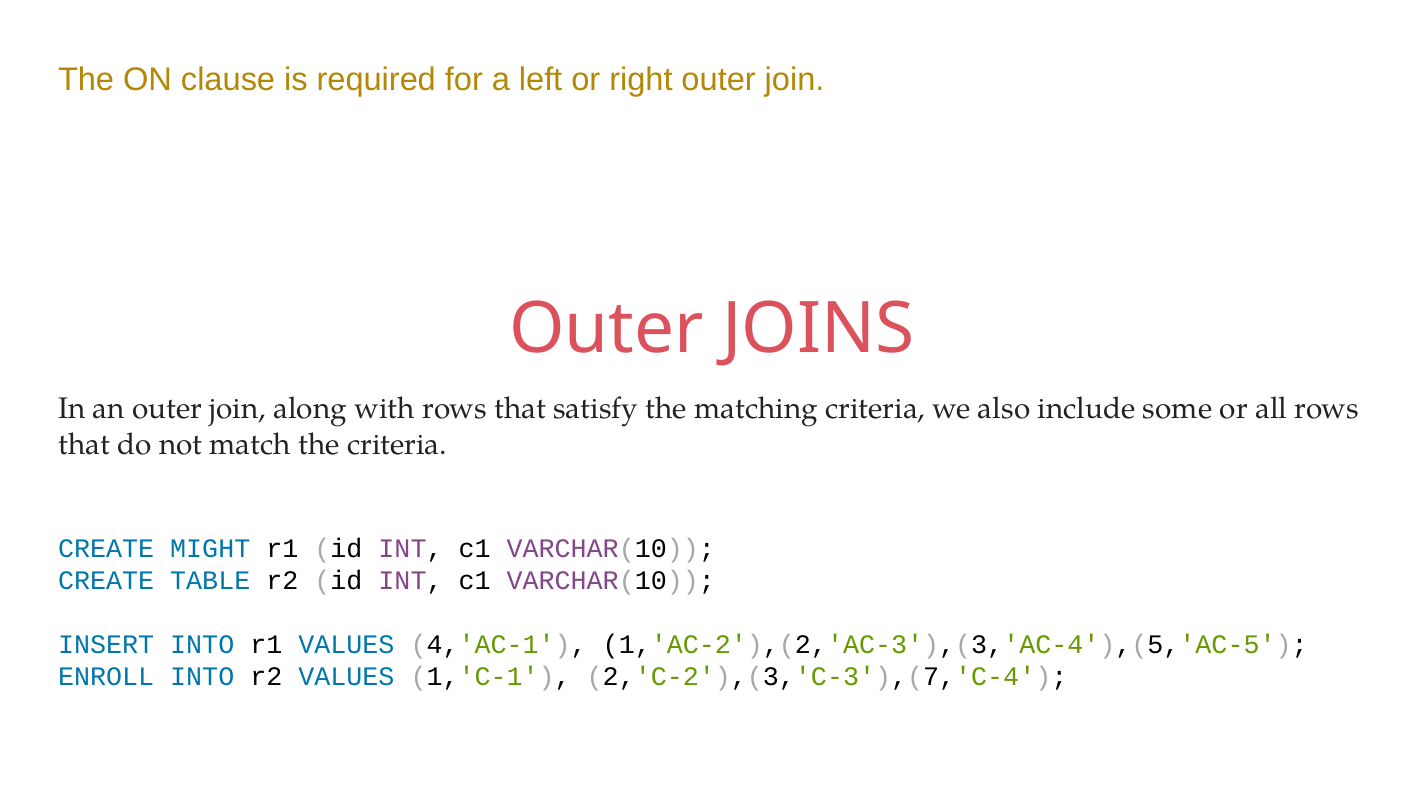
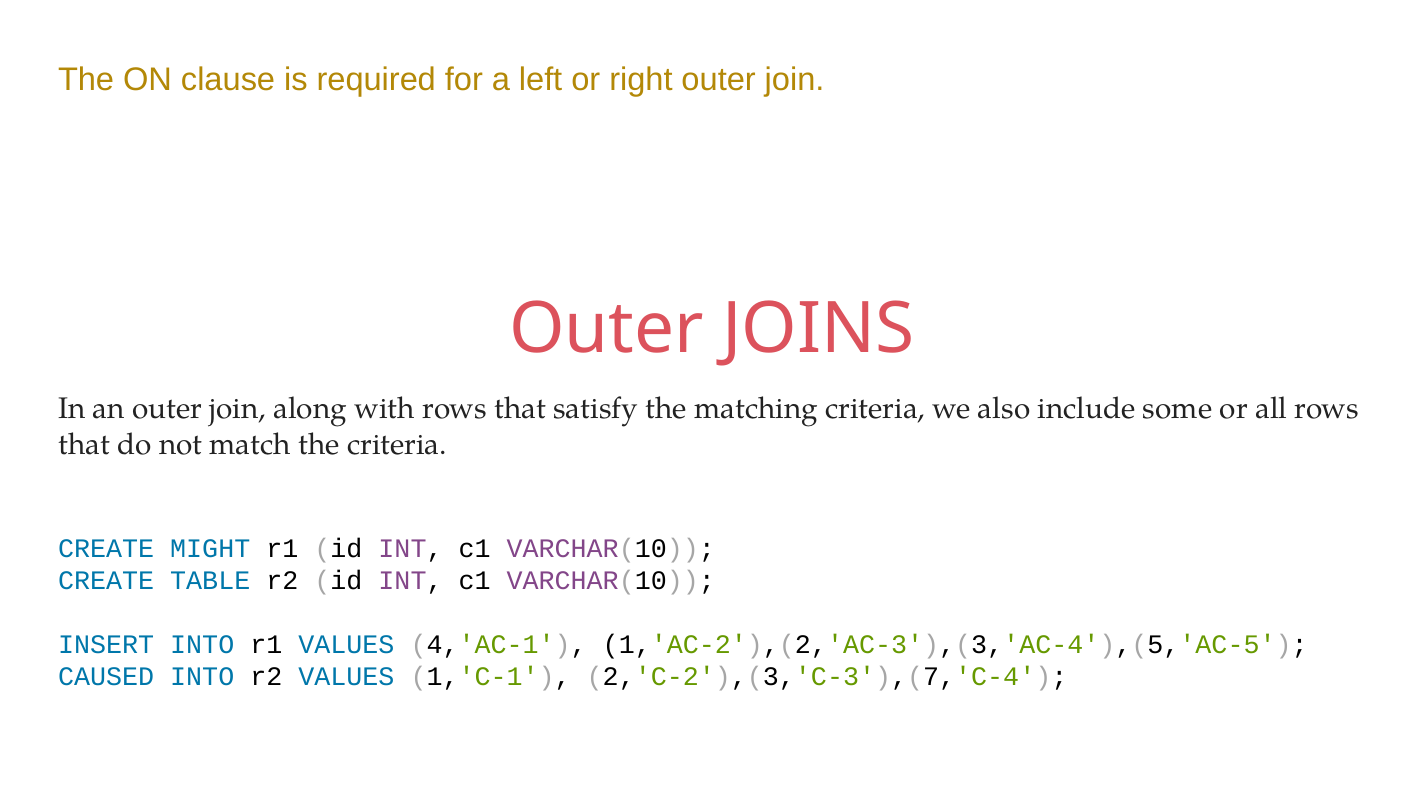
ENROLL: ENROLL -> CAUSED (106, 677)
